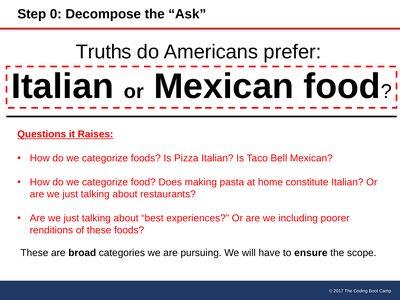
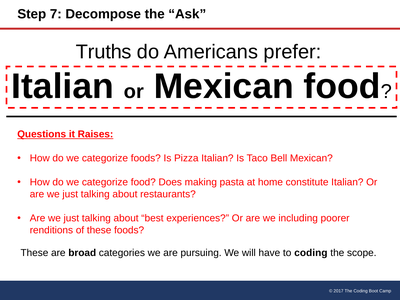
0: 0 -> 7 (56, 14)
to ensure: ensure -> coding (311, 253)
